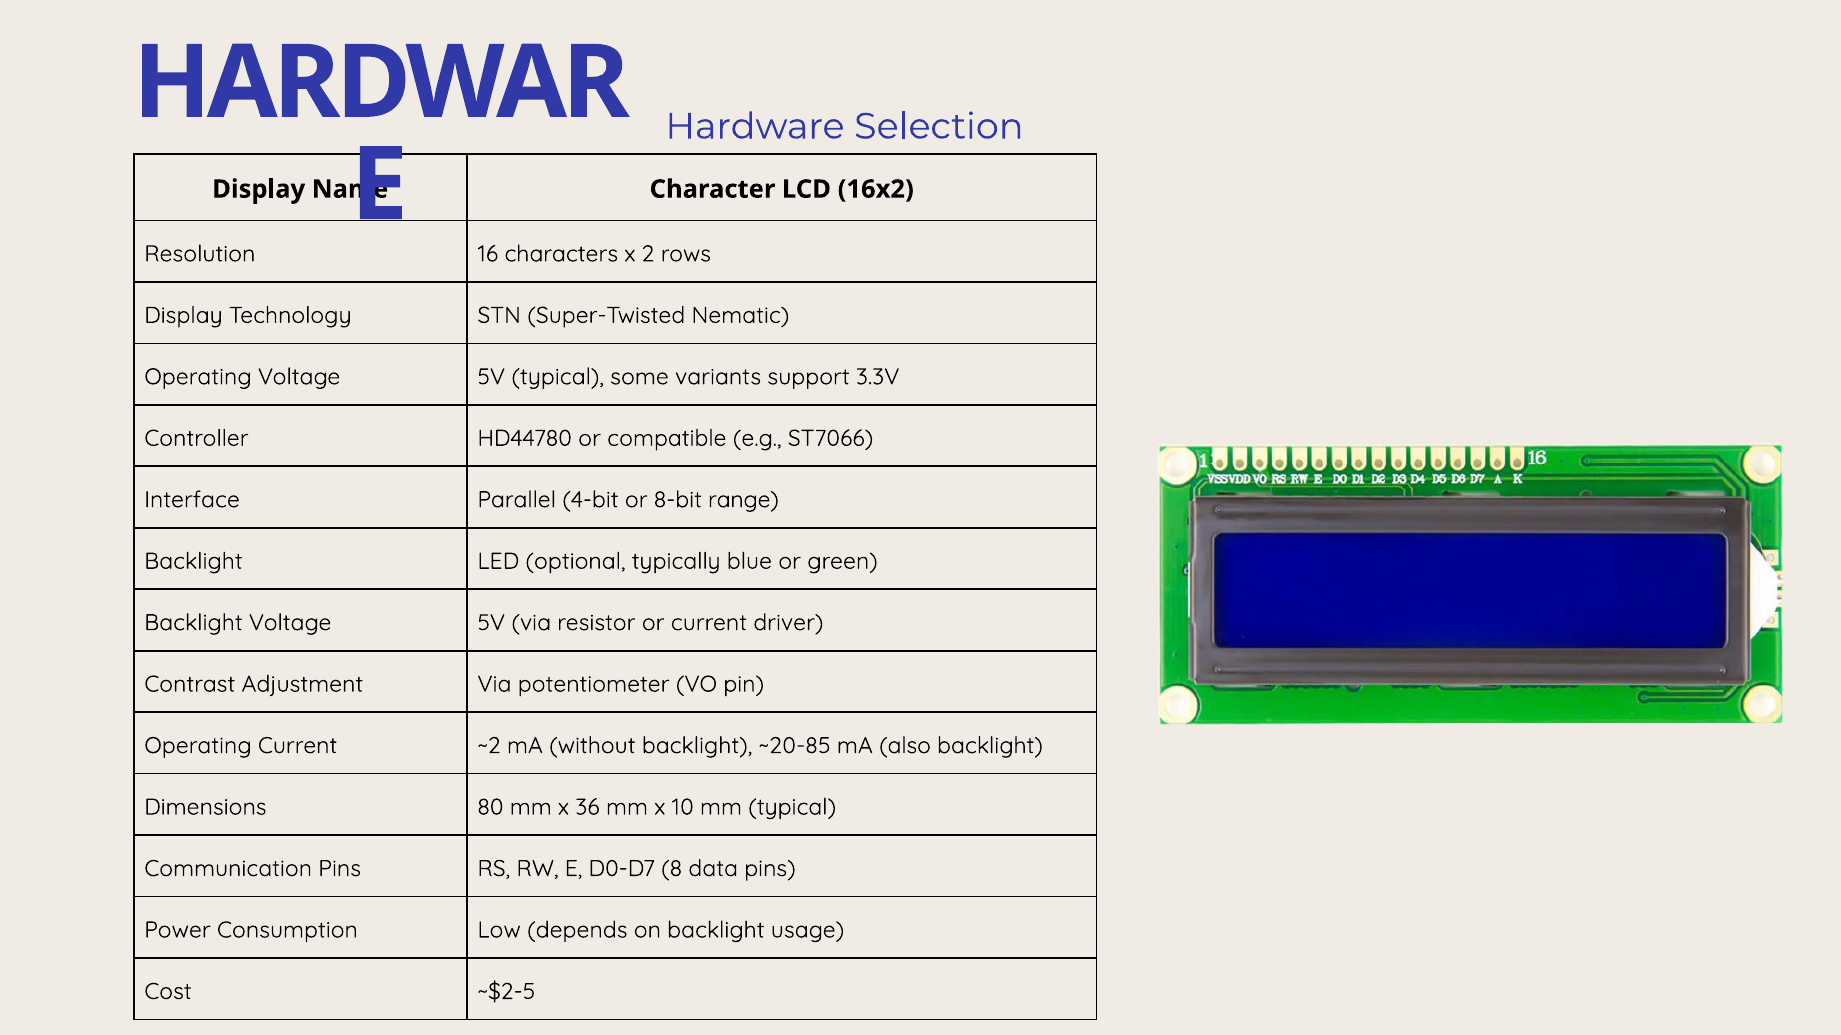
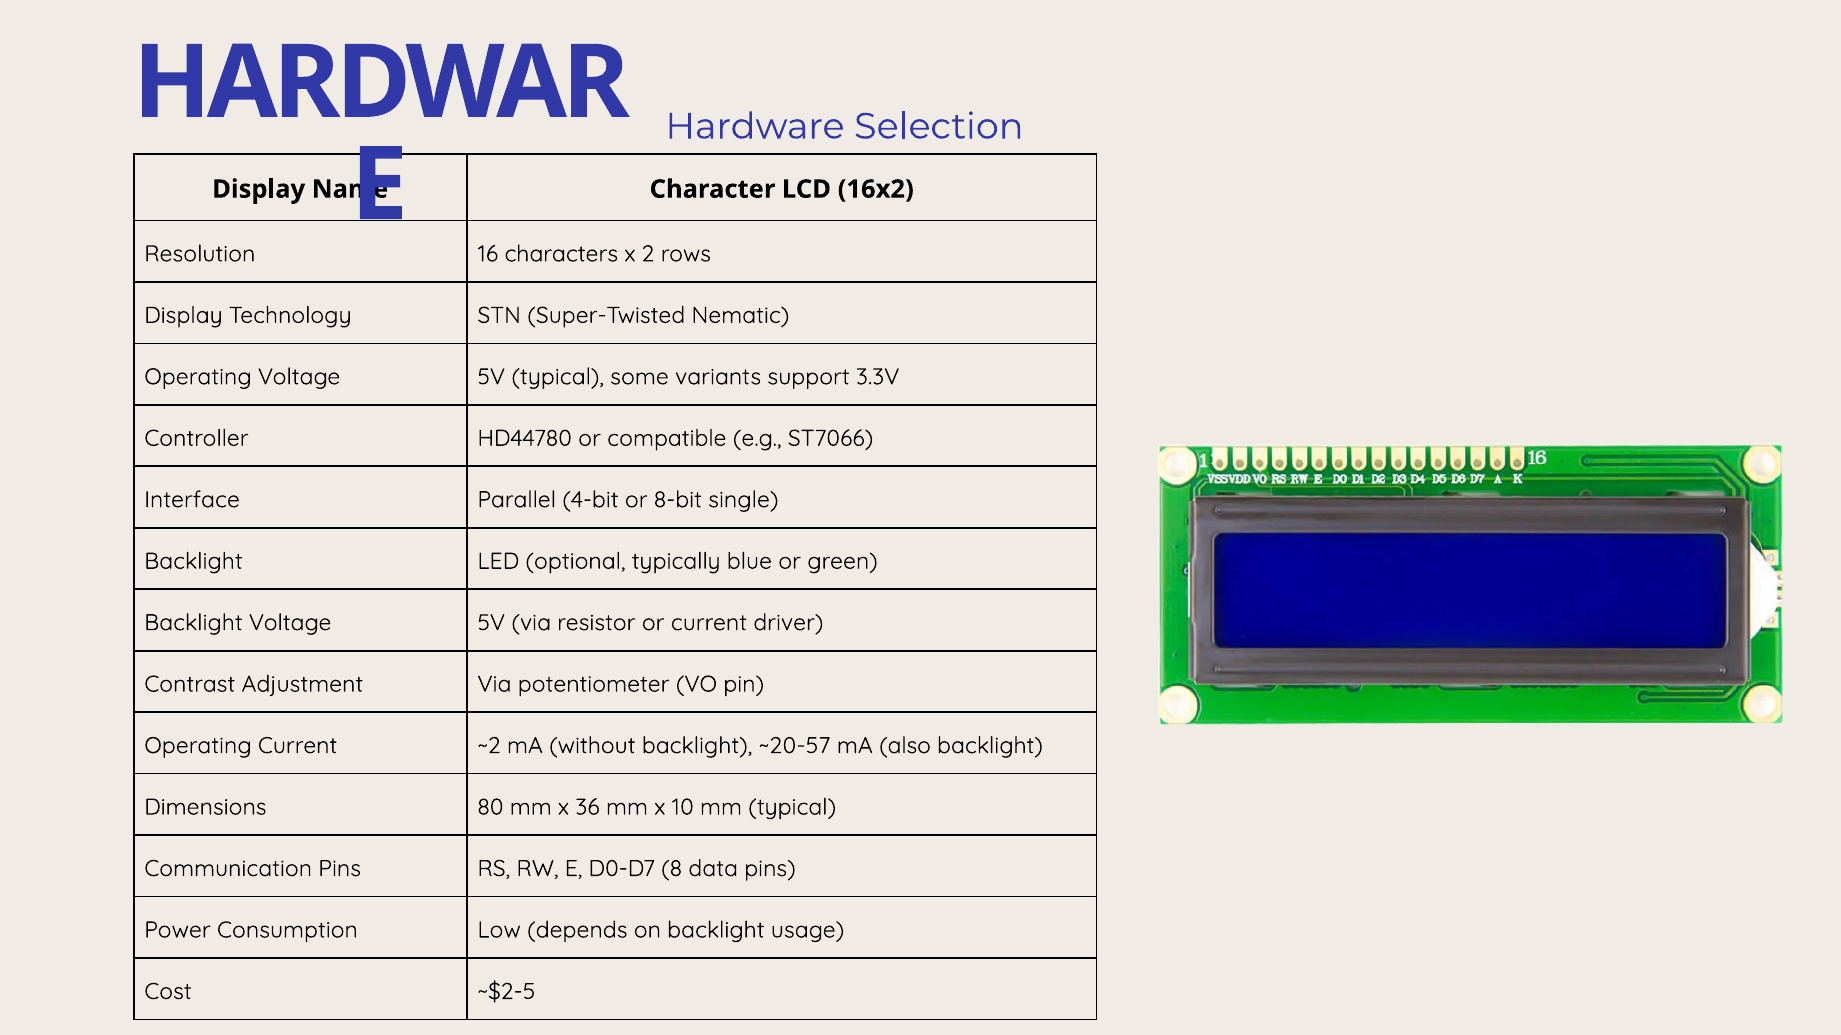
range: range -> single (743, 500)
~20-85: ~20-85 -> ~20-57 (794, 746)
